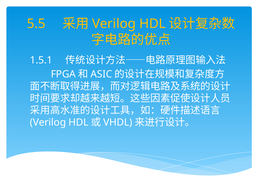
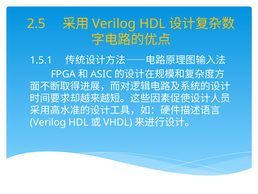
5.5: 5.5 -> 2.5 (36, 24)
